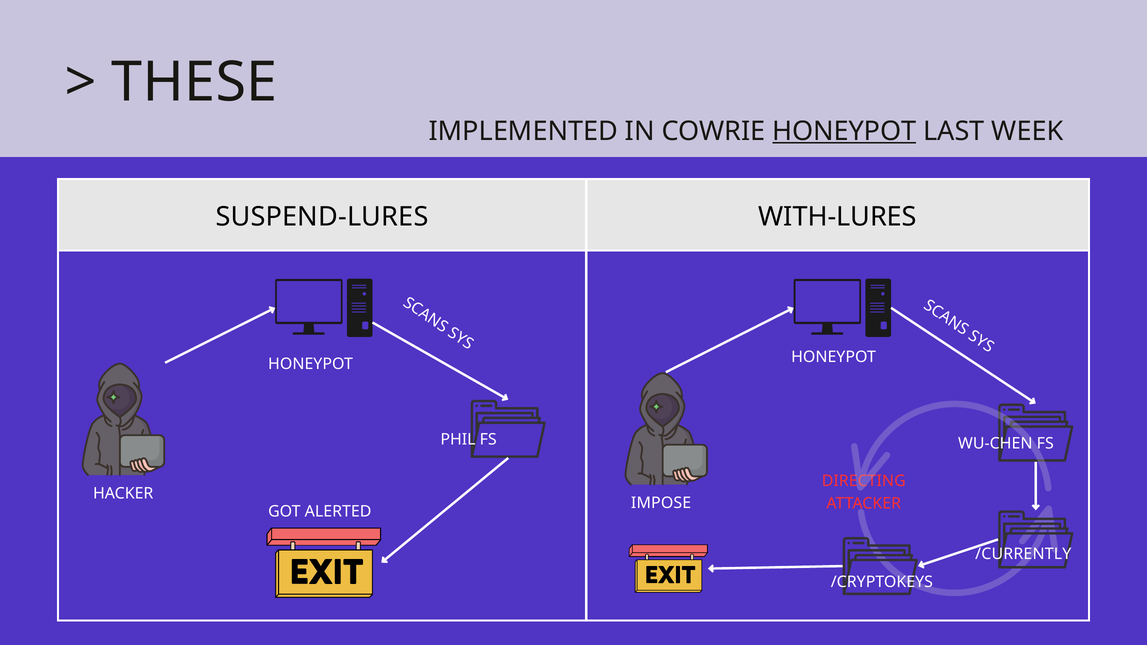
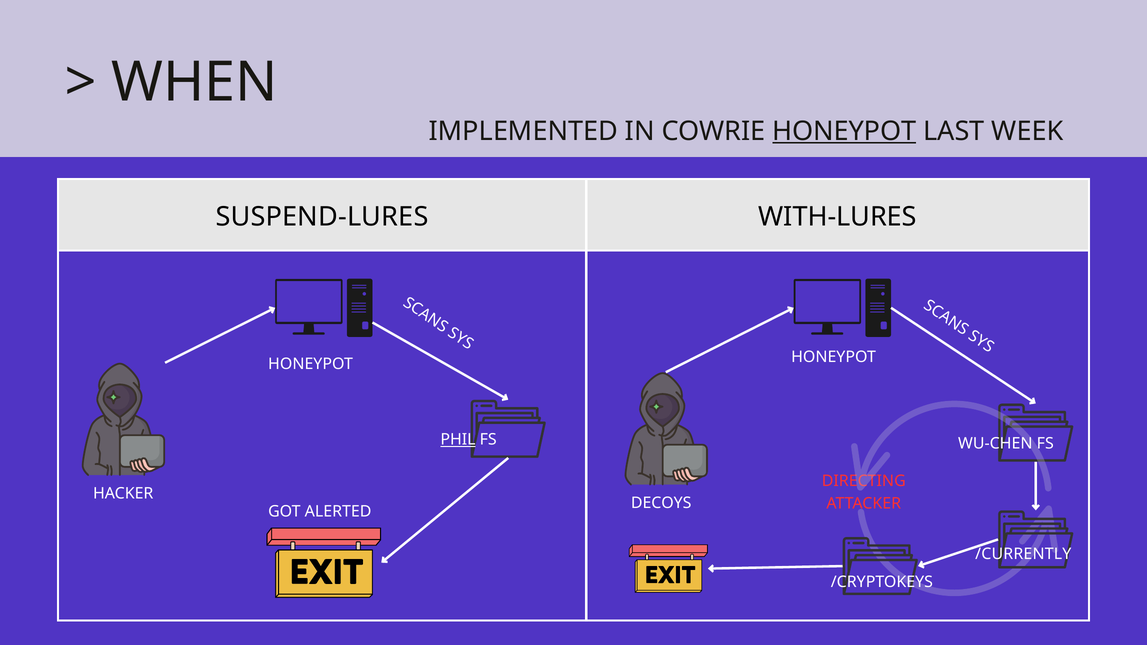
THESE: THESE -> WHEN (195, 82)
PHIL underline: none -> present (458, 440)
IMPOSE: IMPOSE -> DECOYS (661, 503)
